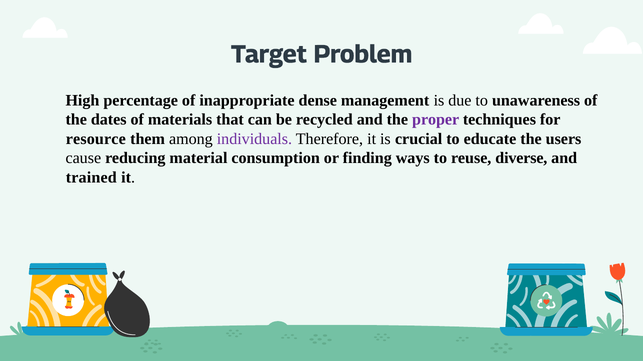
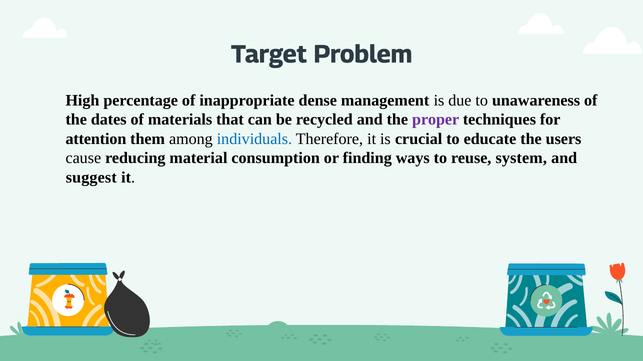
resource: resource -> attention (96, 139)
individuals colour: purple -> blue (254, 139)
diverse: diverse -> system (521, 158)
trained: trained -> suggest (91, 178)
